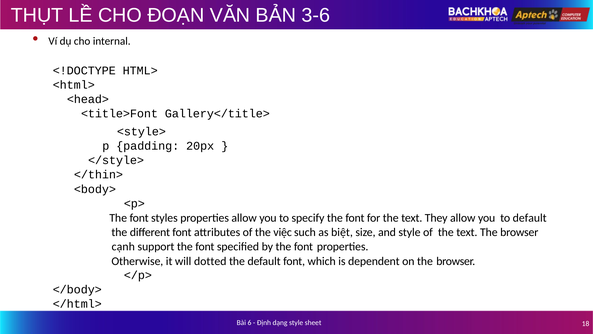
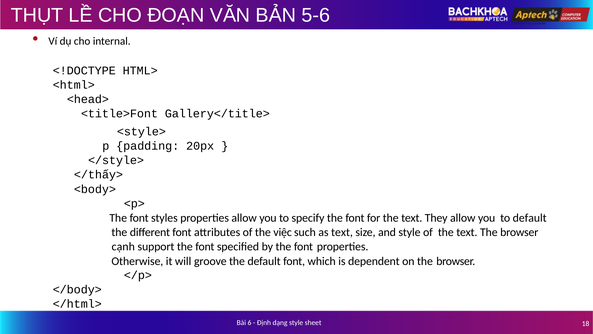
3-6: 3-6 -> 5-6 (316, 15)
</thin>: </thin> -> </thấy> (98, 175)
as biệt: biệt -> text (342, 232)
dotted: dotted -> groove (210, 261)
